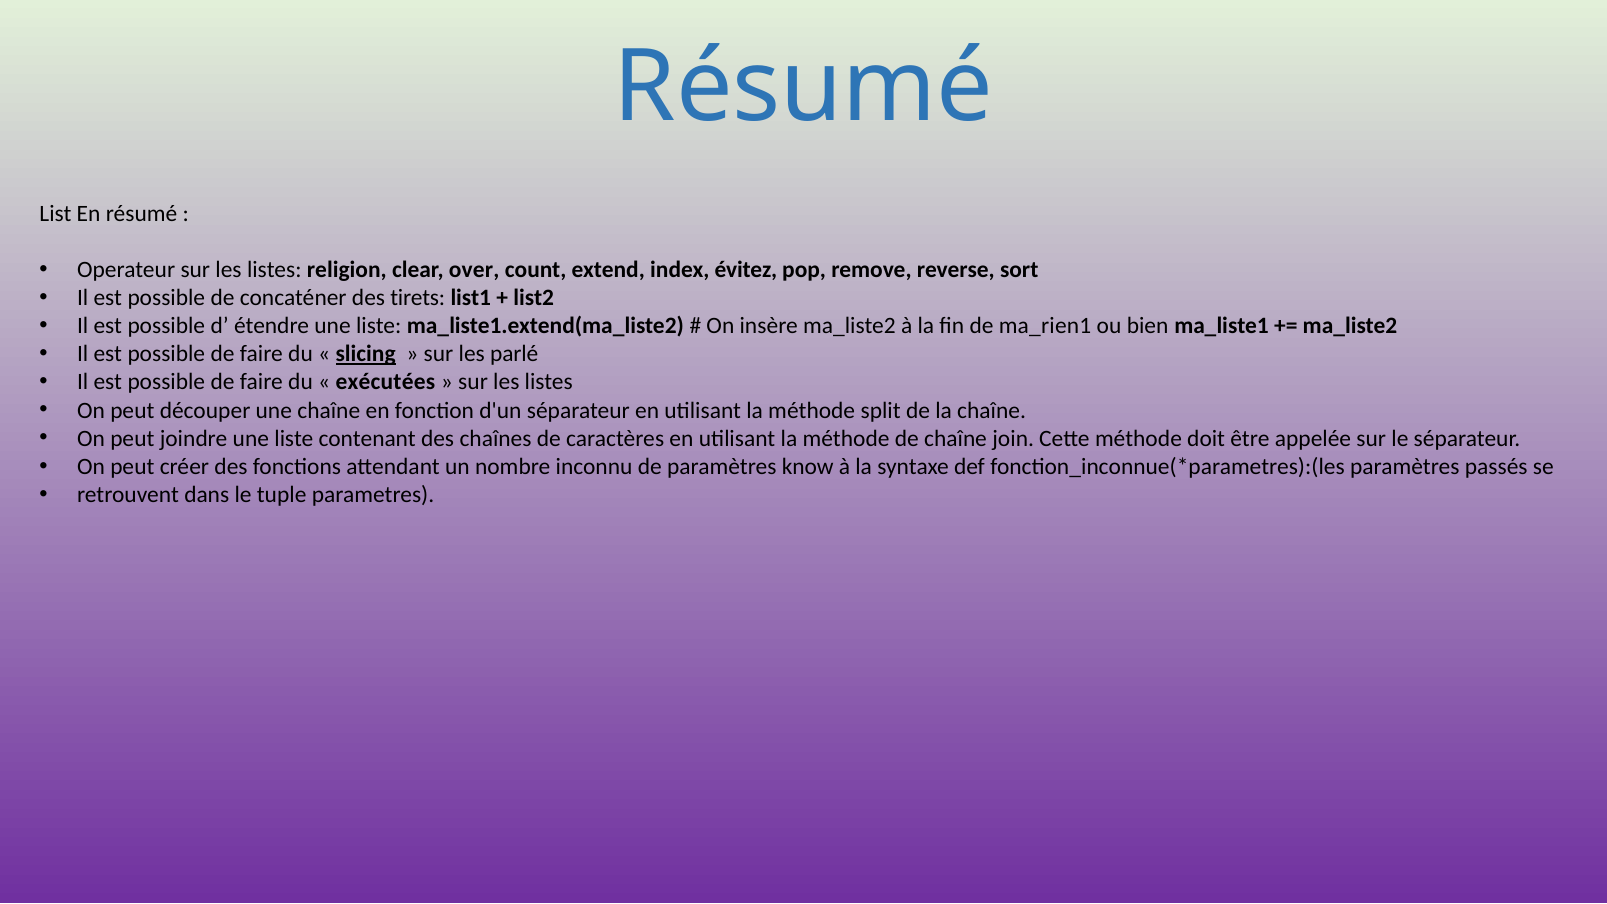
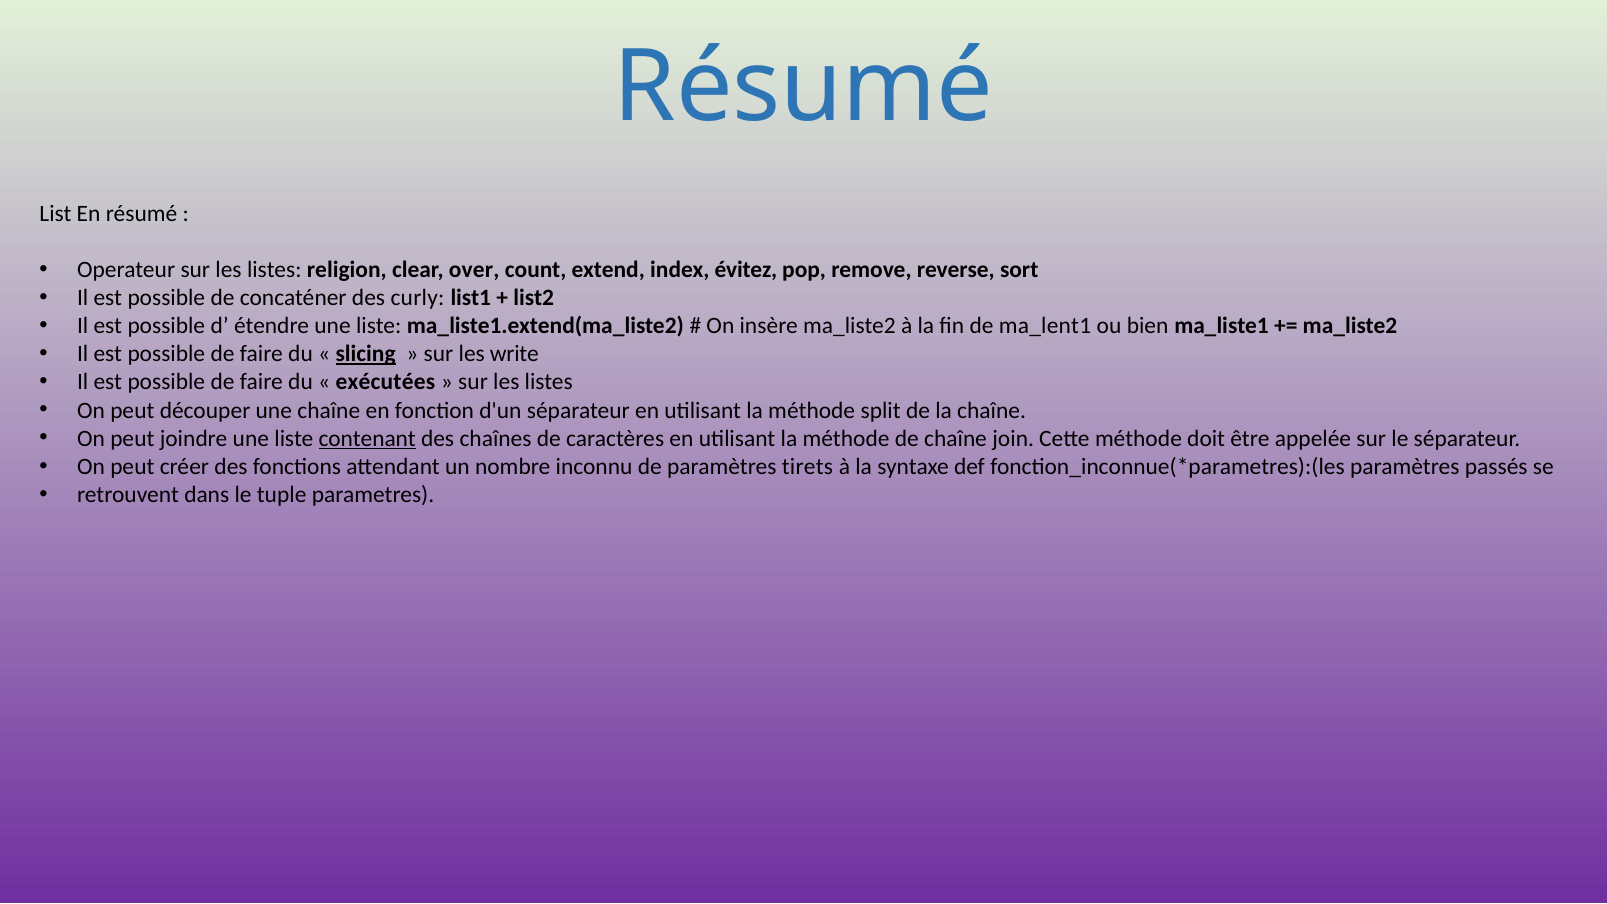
tirets: tirets -> curly (417, 298)
ma_rien1: ma_rien1 -> ma_lent1 (1045, 326)
parlé: parlé -> write (514, 354)
contenant underline: none -> present (367, 438)
know: know -> tirets (808, 467)
